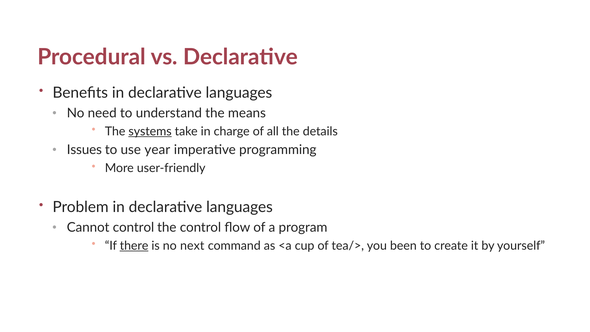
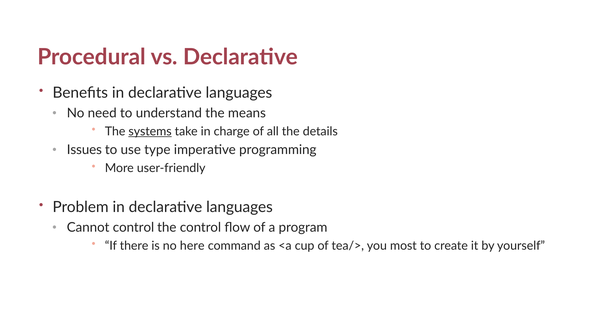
year: year -> type (157, 150)
there underline: present -> none (134, 246)
next: next -> here (192, 246)
been: been -> most (403, 246)
